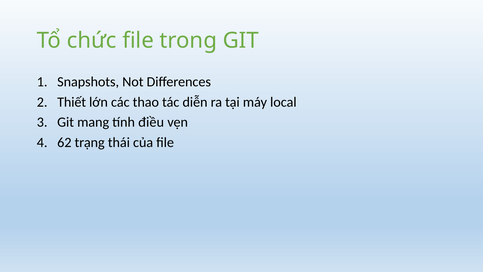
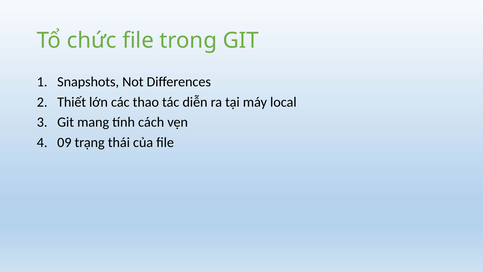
điều: điều -> cách (151, 122)
62: 62 -> 09 (64, 142)
